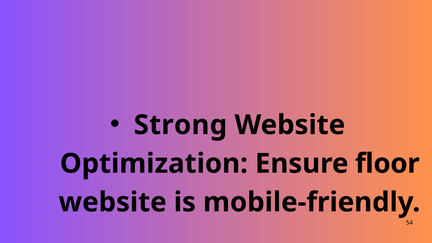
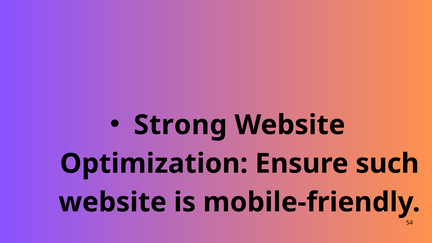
floor: floor -> such (387, 164)
